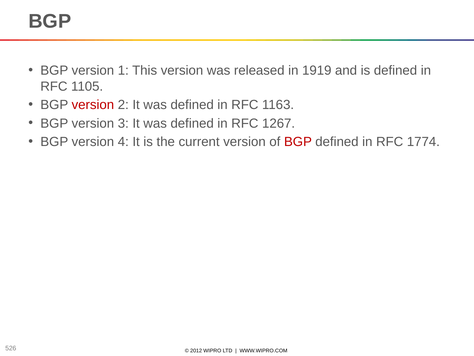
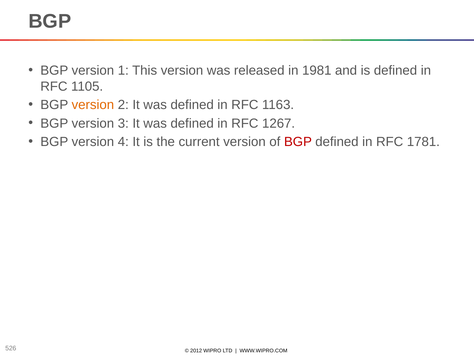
1919: 1919 -> 1981 (317, 71)
version colour: red -> orange (93, 105)
1774: 1774 -> 1781 (423, 142)
